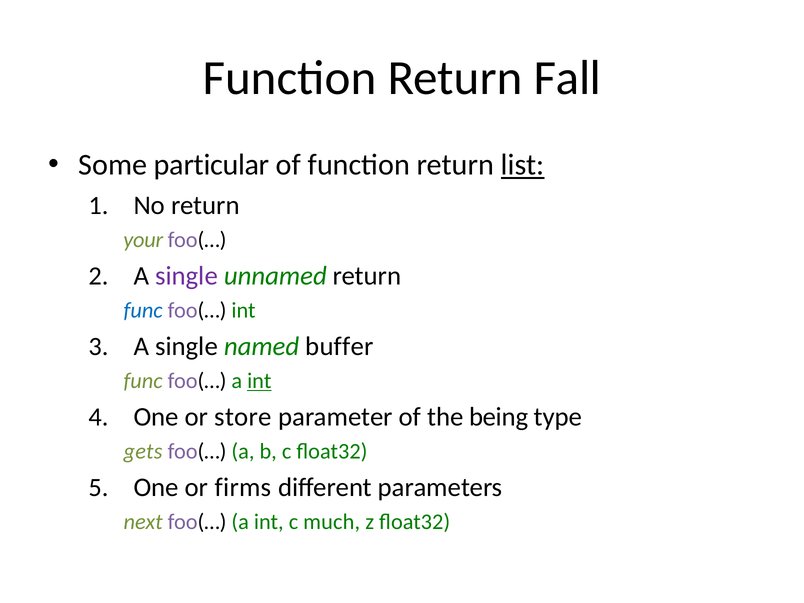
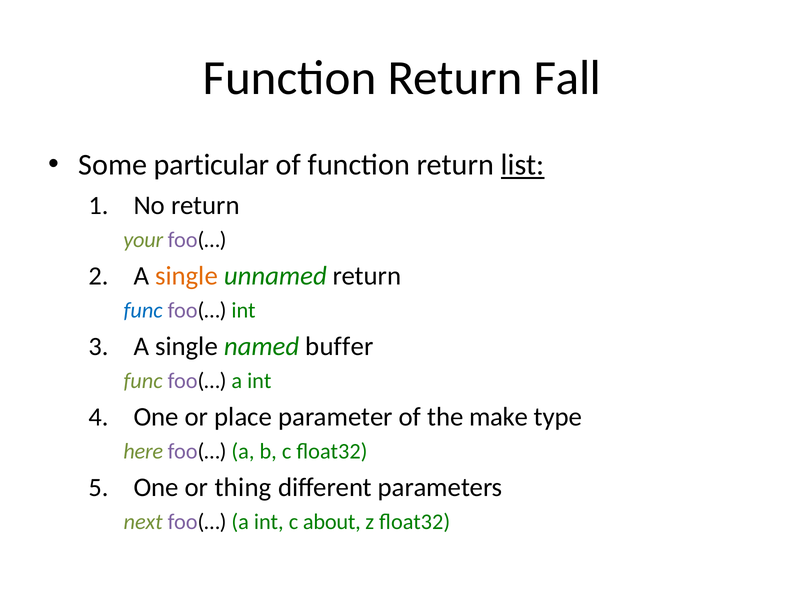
single colour: purple -> orange (187, 276)
int underline: present -> none (259, 381)
store: store -> place (243, 417)
being: being -> make (499, 417)
gets: gets -> here (143, 451)
firms: firms -> thing (243, 488)
much: much -> about (332, 522)
